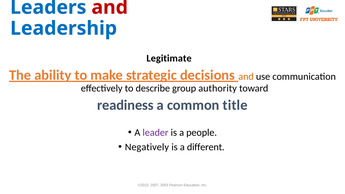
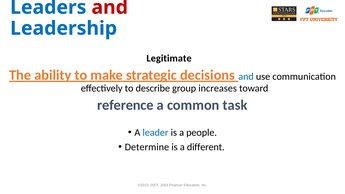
and colour: orange -> blue (246, 77)
authority: authority -> increases (218, 88)
readiness: readiness -> reference (125, 105)
title: title -> task (235, 105)
leader colour: purple -> blue (155, 133)
Negatively: Negatively -> Determine (147, 147)
